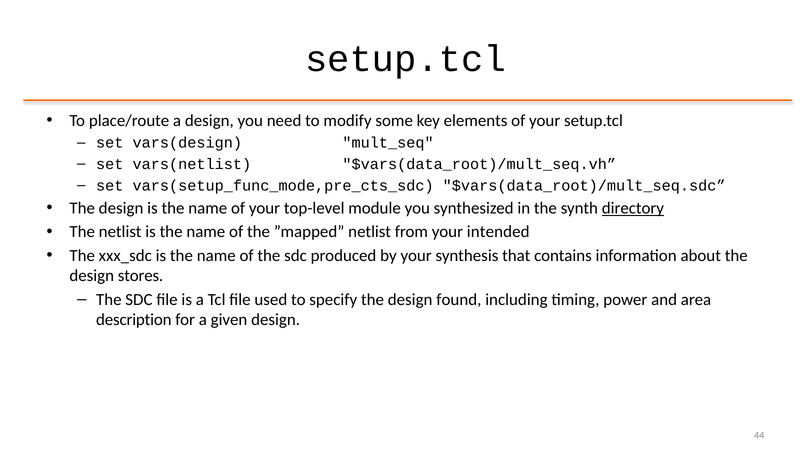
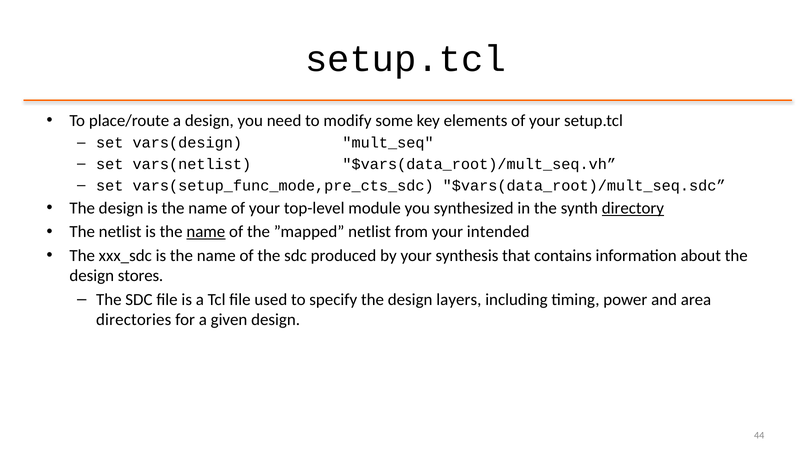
name underline: none -> present (206, 232)
found: found -> layers (459, 300)
description: description -> directories (134, 320)
